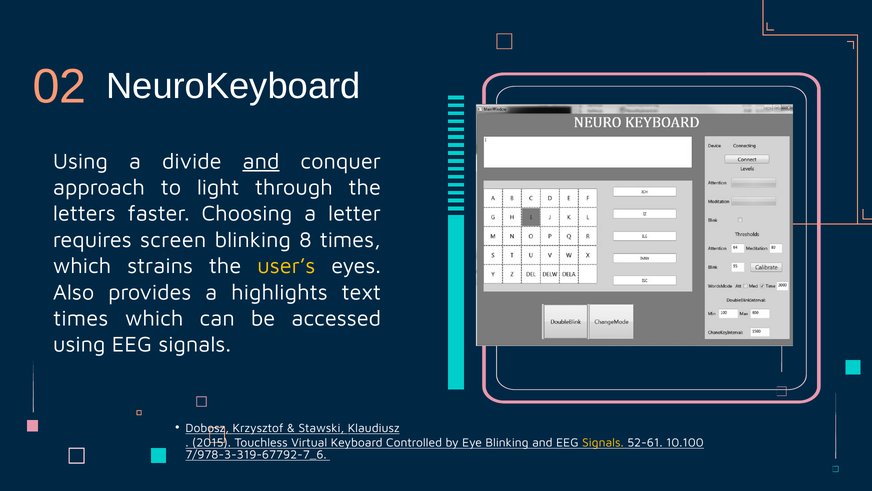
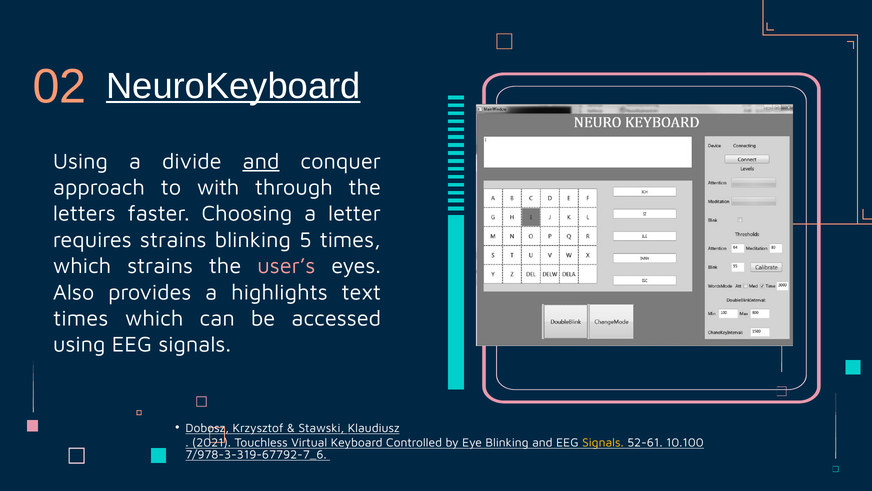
NeuroKeyboard underline: none -> present (233, 86)
light: light -> with (218, 187)
requires screen: screen -> strains (173, 240)
8: 8 -> 5 (305, 240)
user’s colour: yellow -> pink (286, 266)
2015: 2015 -> 2021 (212, 442)
